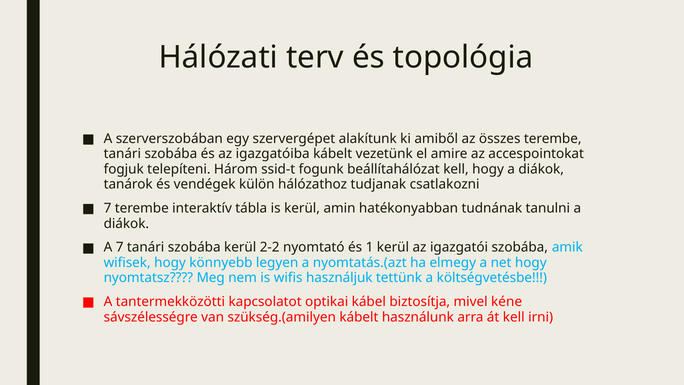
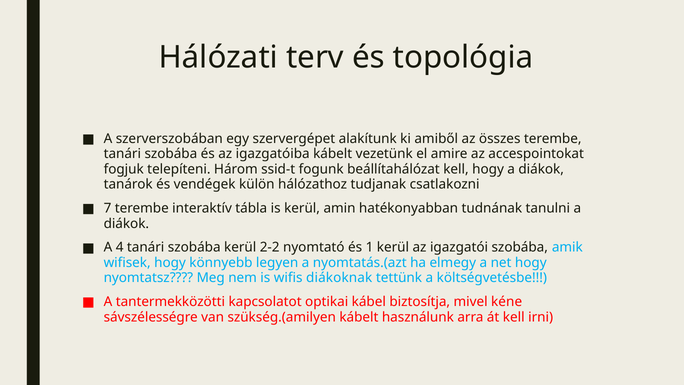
A 7: 7 -> 4 (120, 247)
használjuk: használjuk -> diákoknak (339, 278)
